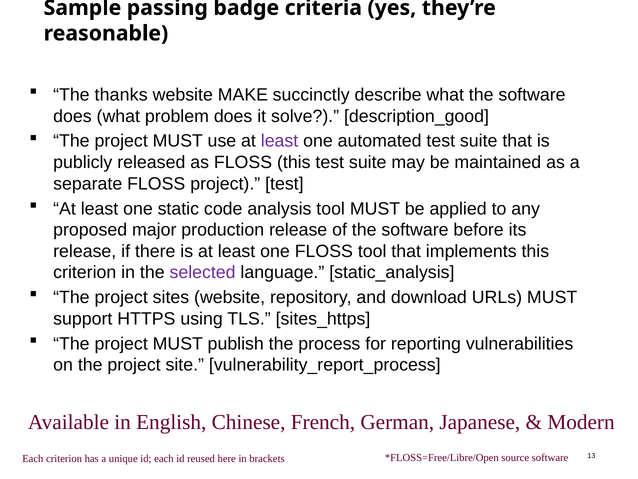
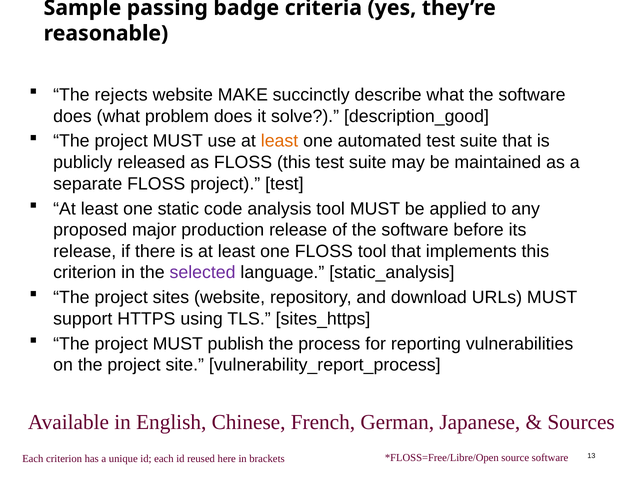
thanks: thanks -> rejects (121, 95)
least colour: purple -> orange (280, 141)
Modern: Modern -> Sources (581, 422)
